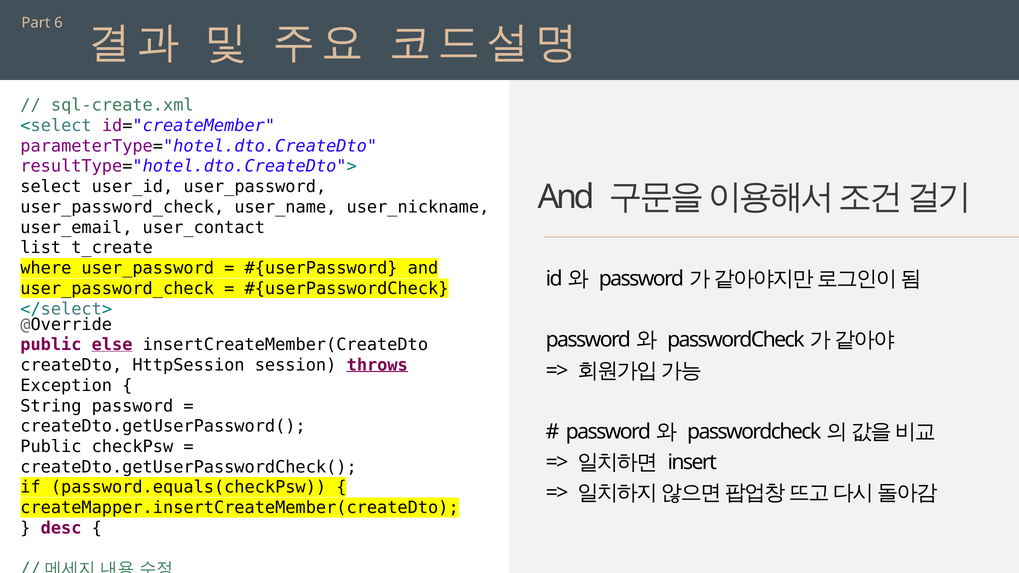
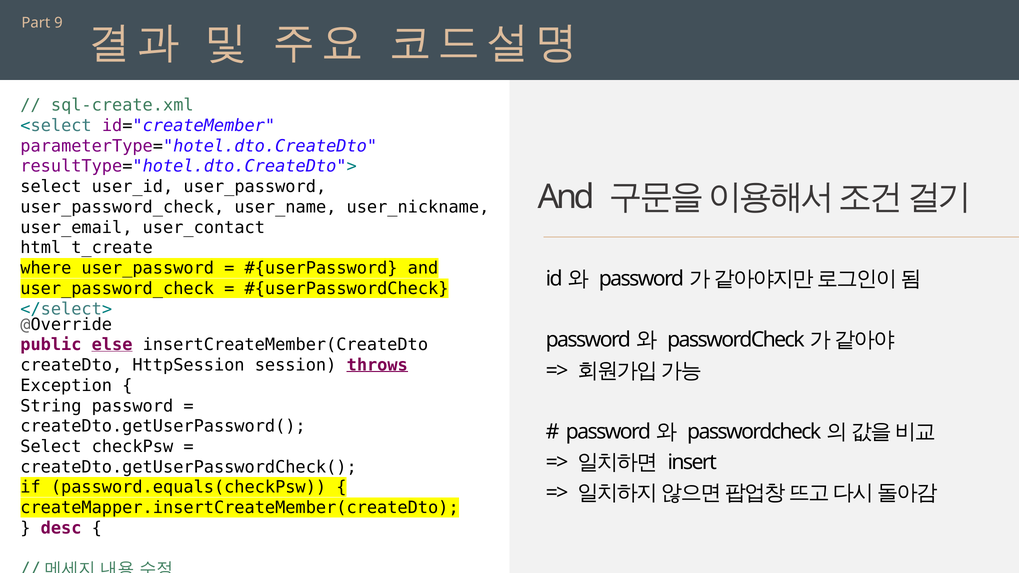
6: 6 -> 9 (58, 23)
list: list -> html (41, 248)
Public: Public -> Select (51, 447)
